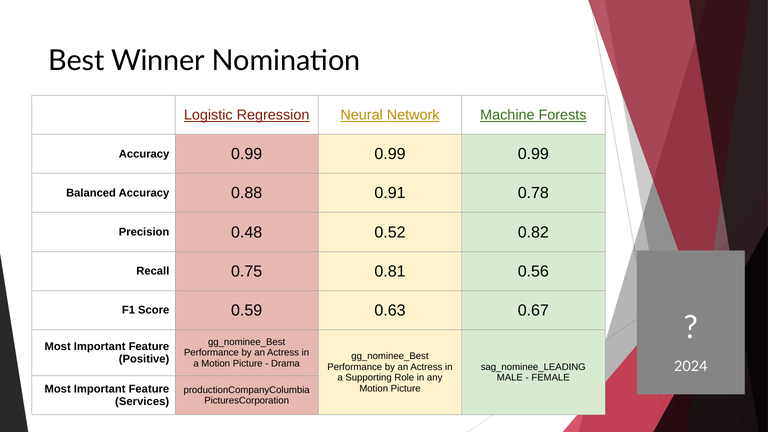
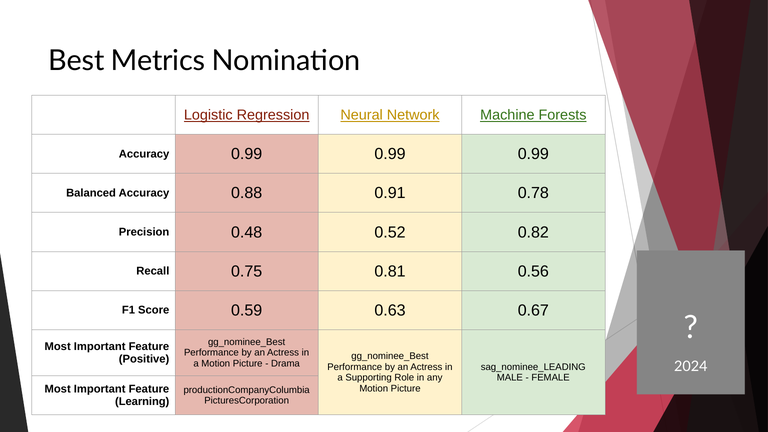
Winner: Winner -> Metrics (158, 61)
Services: Services -> Learning (142, 402)
